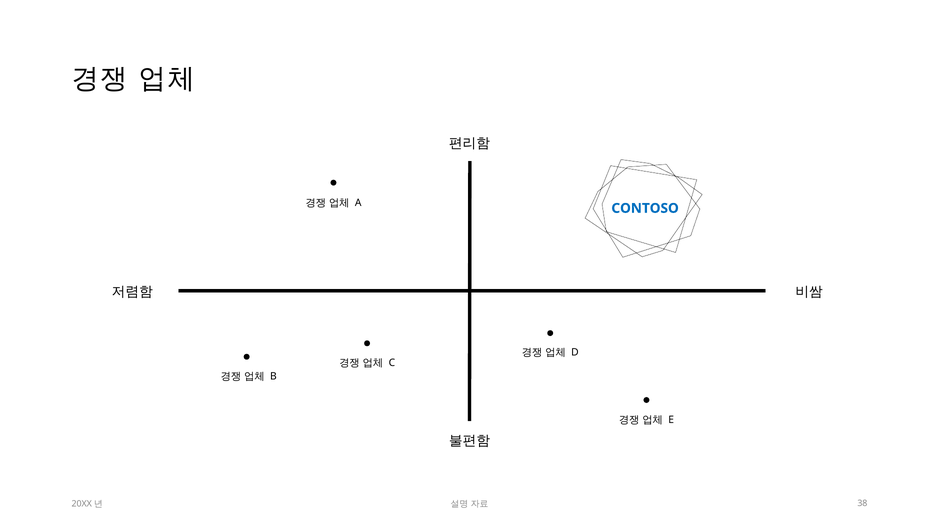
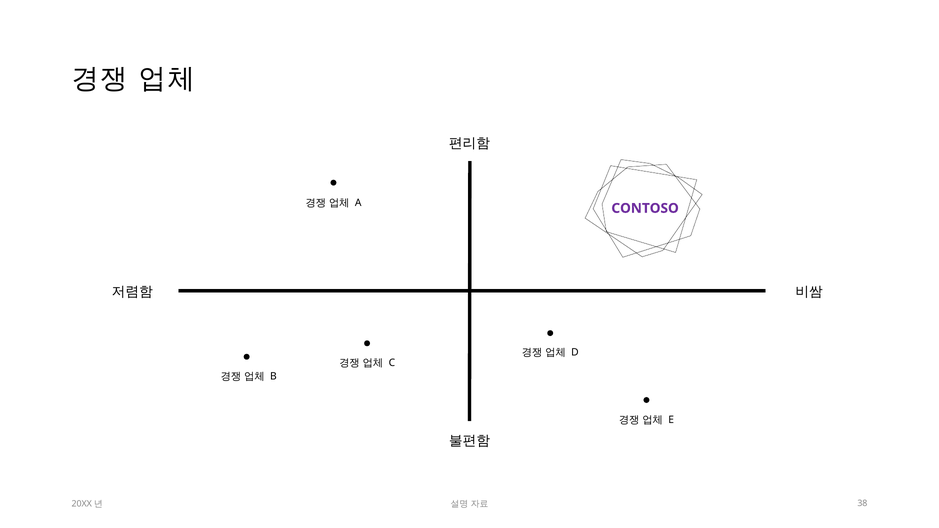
CONTOSO colour: blue -> purple (645, 208)
